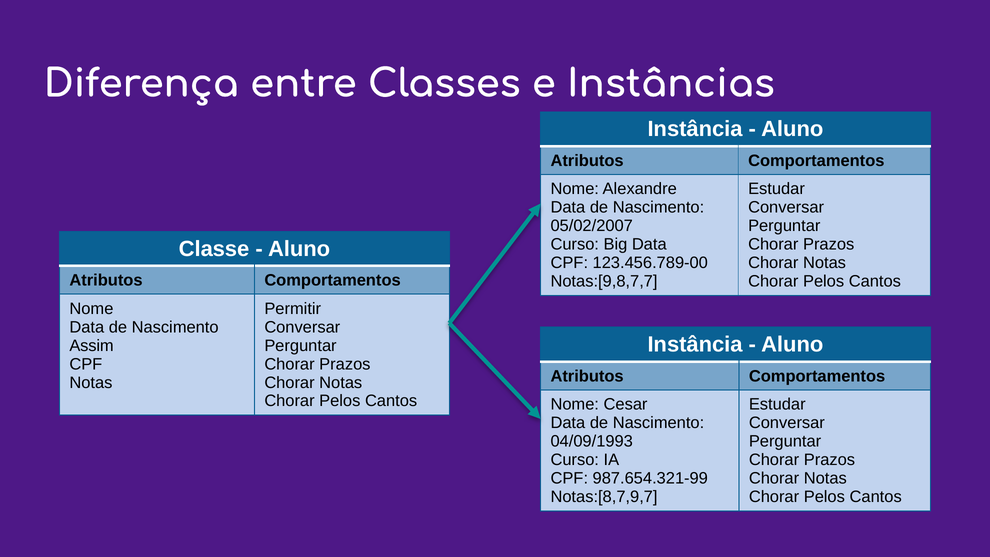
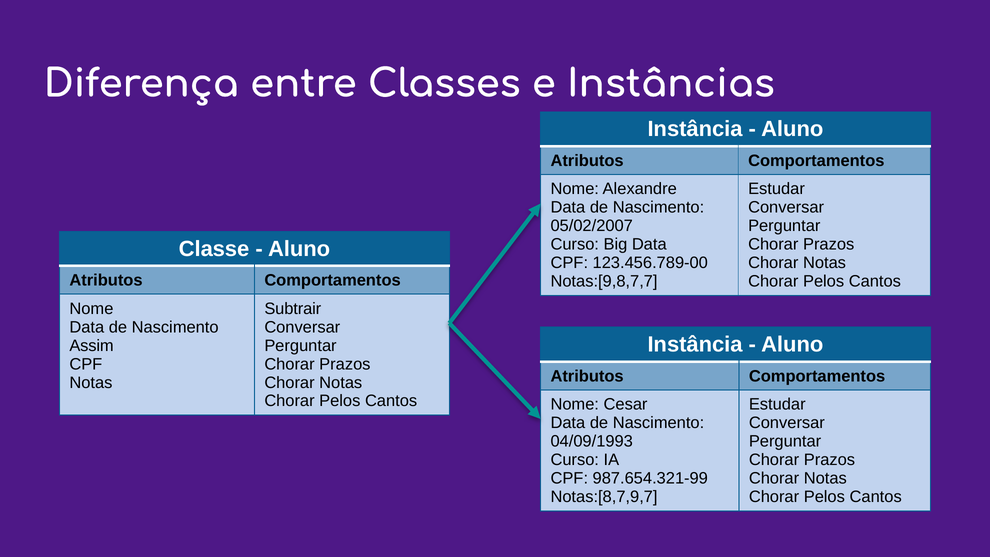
Permitir: Permitir -> Subtrair (293, 309)
